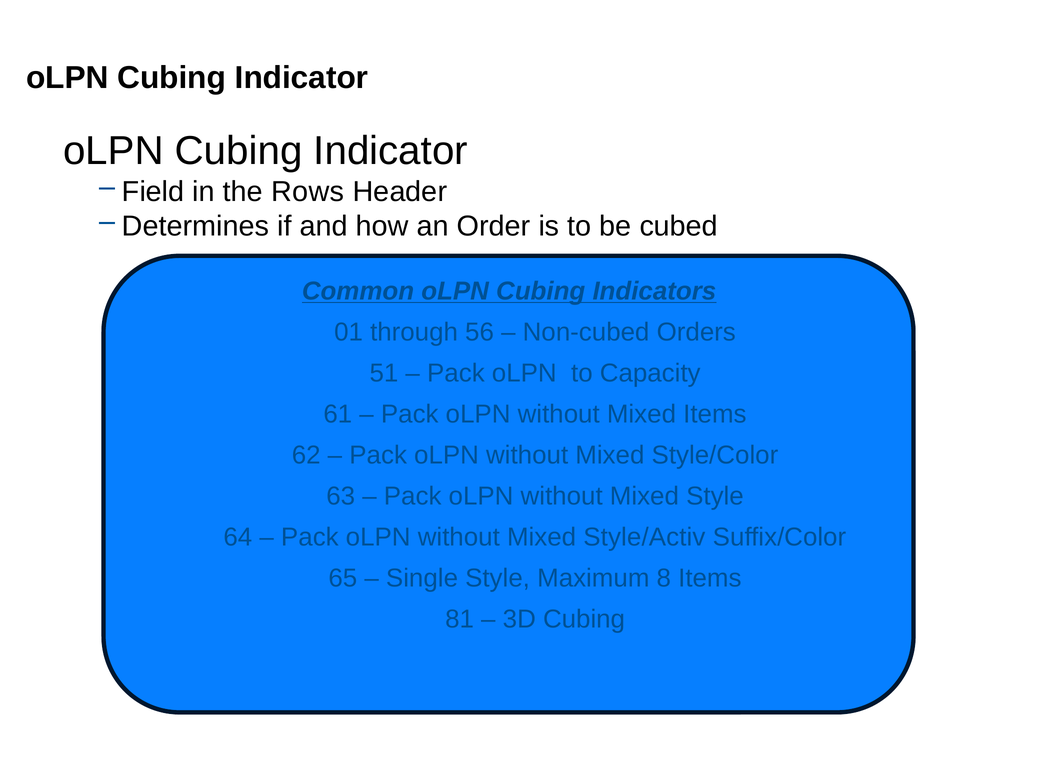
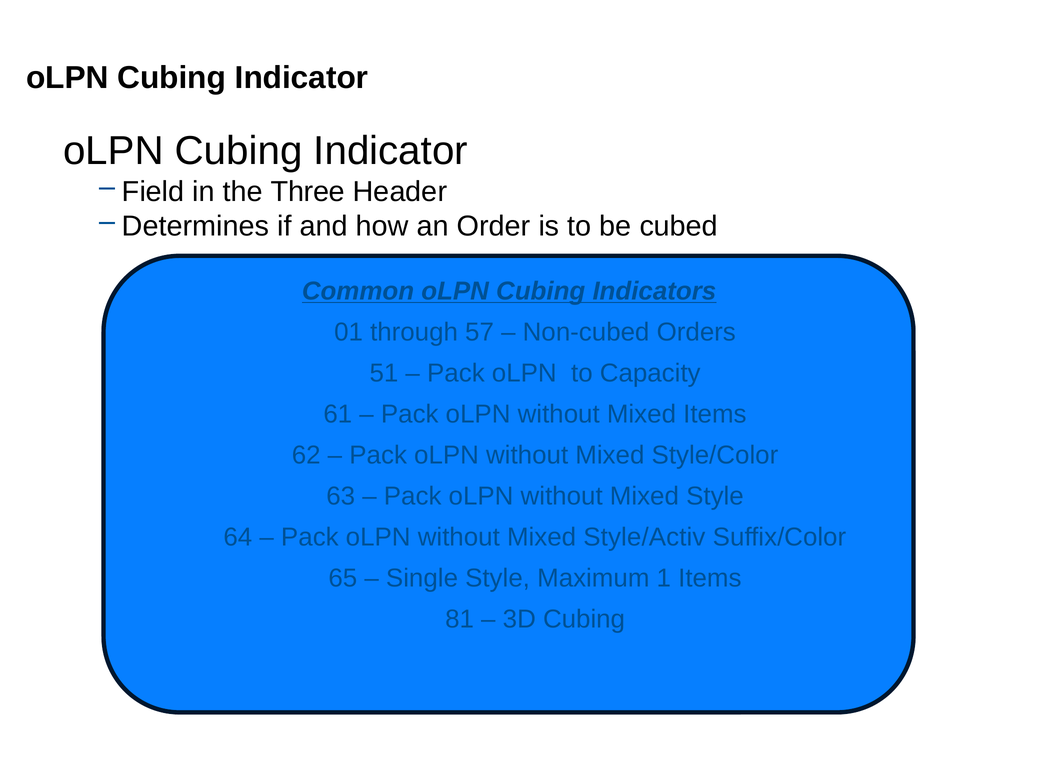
Rows: Rows -> Three (308, 191)
56: 56 -> 57 (480, 332)
8: 8 -> 1 (664, 578)
